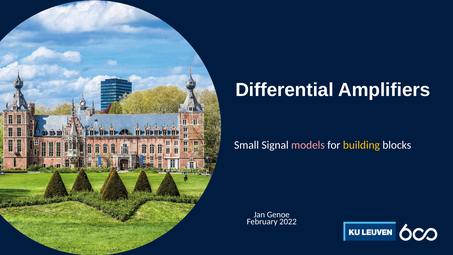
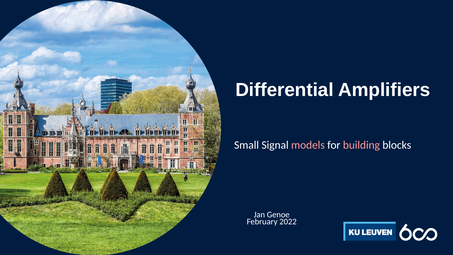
building colour: yellow -> pink (361, 145)
